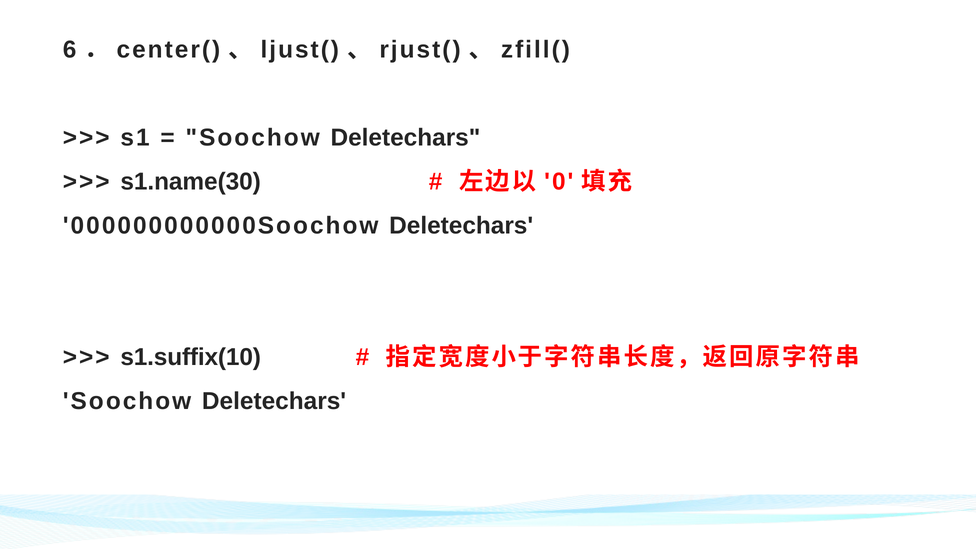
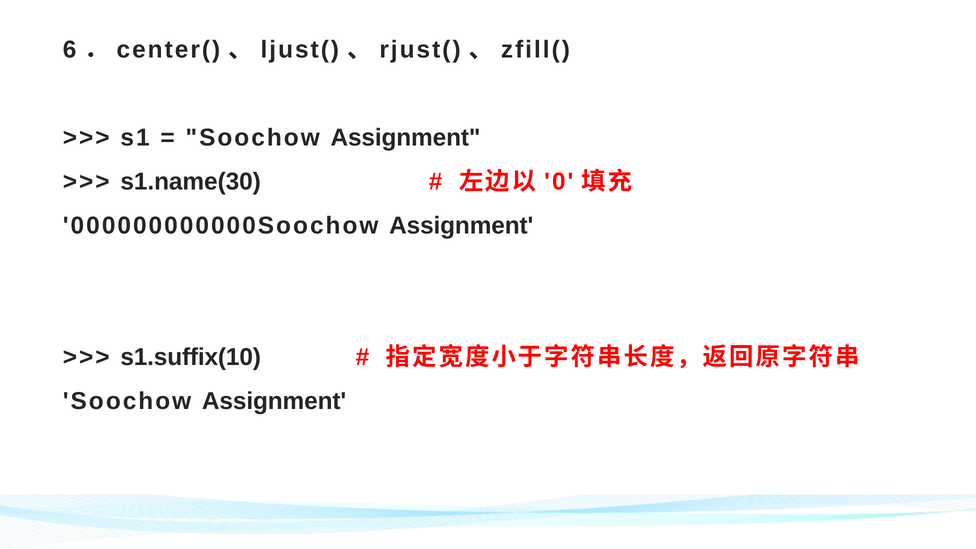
Deletechars: Deletechars -> Assignment (406, 138)
000000000000Soochow Deletechars: Deletechars -> Assignment (461, 226)
Deletechars: Deletechars -> Assignment (274, 401)
